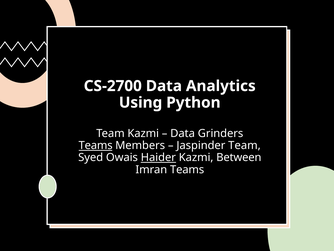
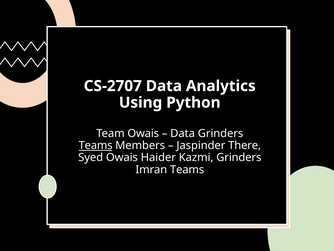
CS-2700: CS-2700 -> CS-2707 (113, 86)
Team Kazmi: Kazmi -> Owais (143, 133)
Jaspinder Team: Team -> There (245, 145)
Haider underline: present -> none (158, 157)
Kazmi Between: Between -> Grinders (239, 157)
